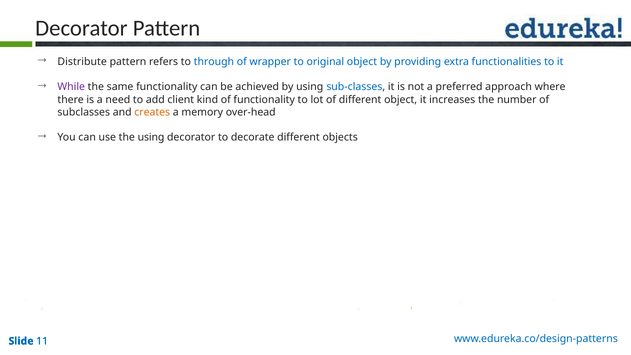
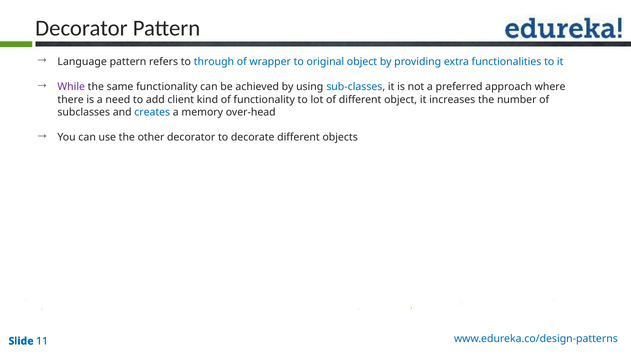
Distribute: Distribute -> Language (82, 62)
creates colour: orange -> blue (152, 112)
the using: using -> other (151, 137)
